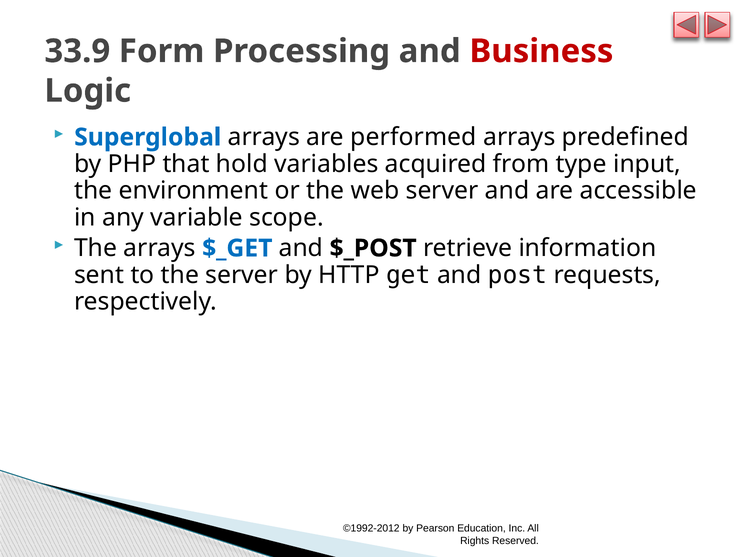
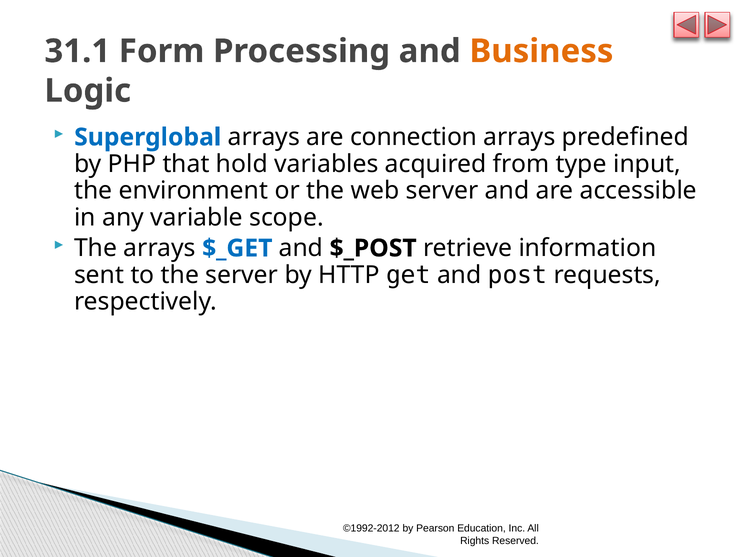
33.9: 33.9 -> 31.1 (77, 51)
Business colour: red -> orange (541, 51)
performed: performed -> connection (414, 137)
